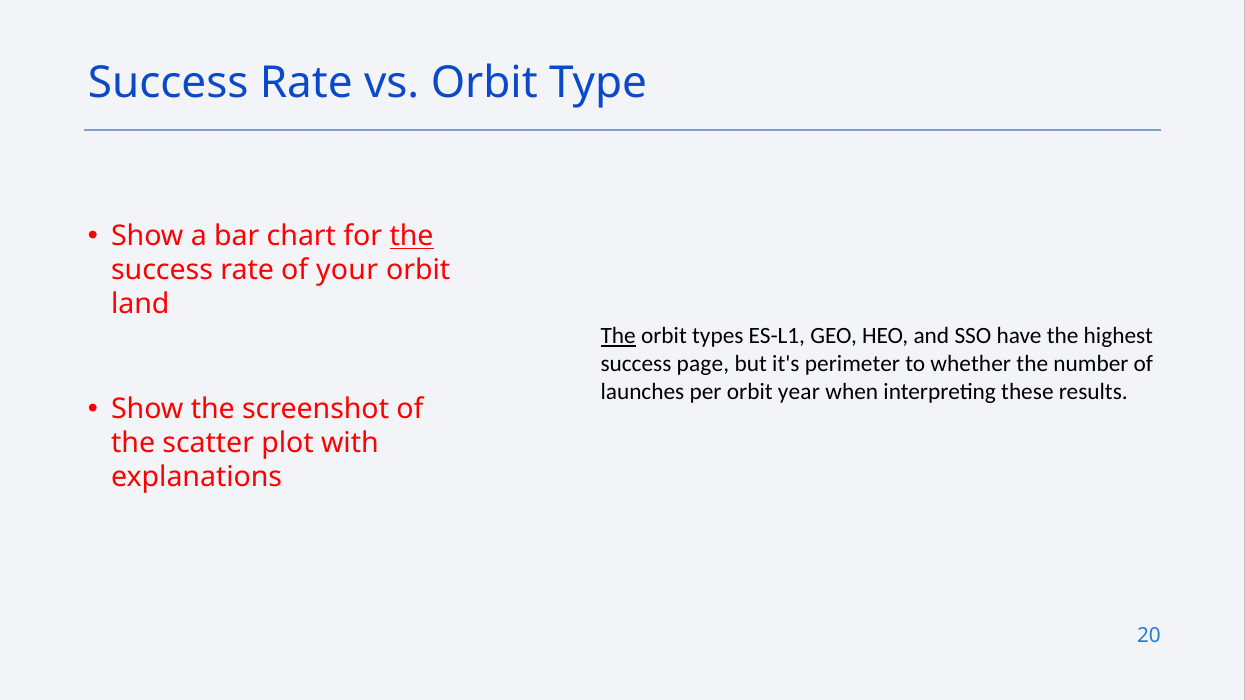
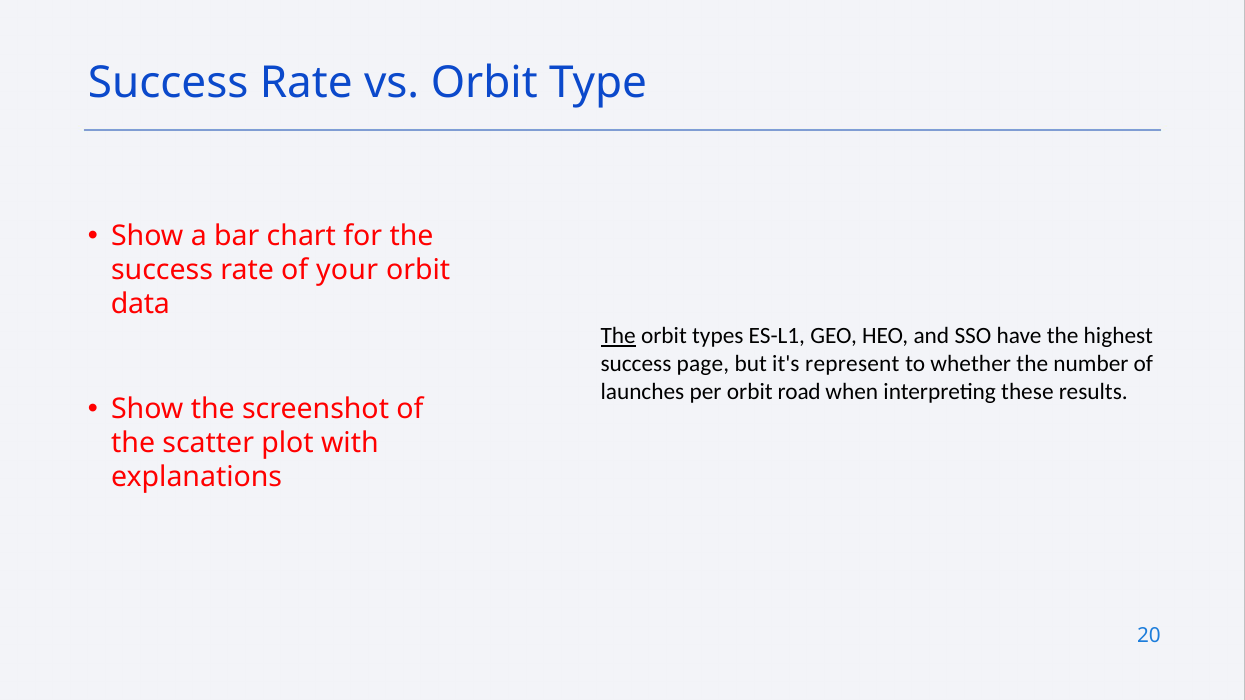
the underline: present -> none (412, 236)
land: land -> data (140, 305)
perimeter: perimeter -> represent (852, 364)
year: year -> road (799, 392)
